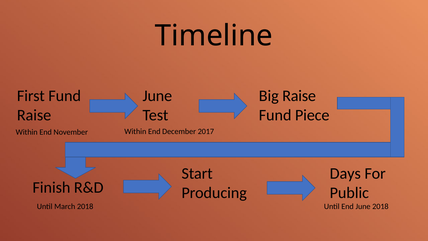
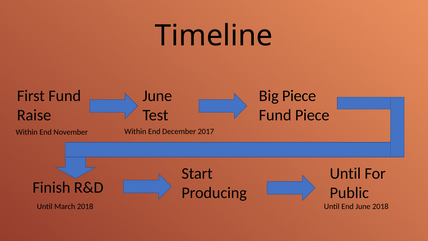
Big Raise: Raise -> Piece (299, 96)
Days: Days -> Until (345, 173)
